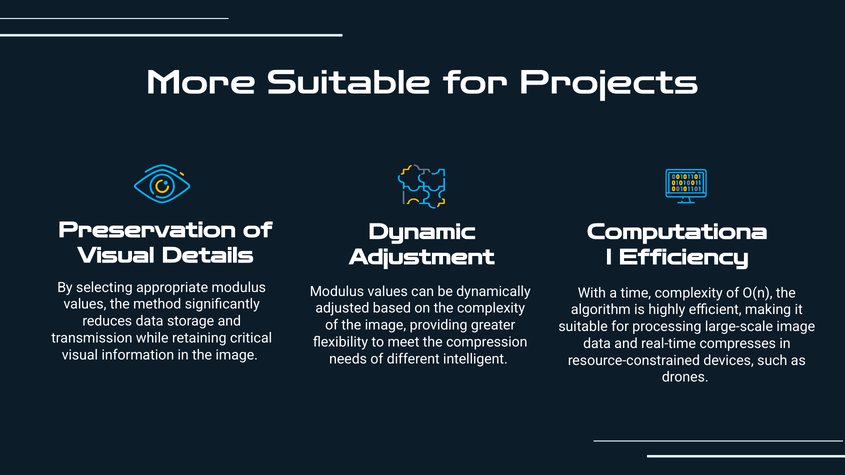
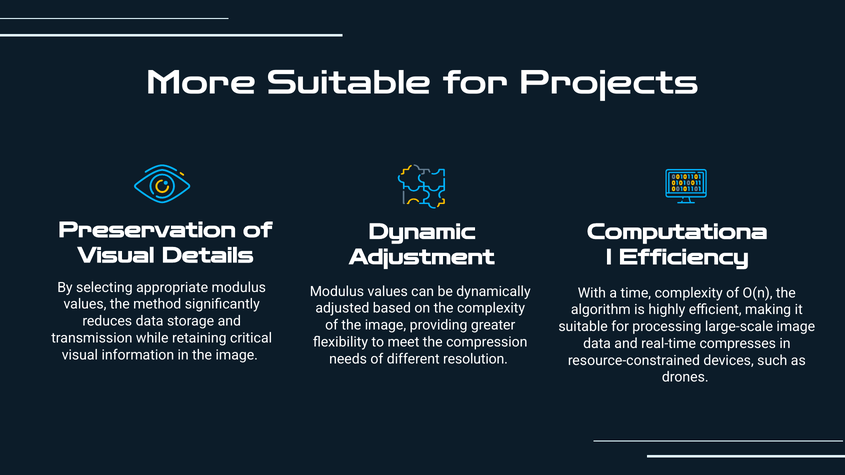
intelligent: intelligent -> resolution (475, 359)
